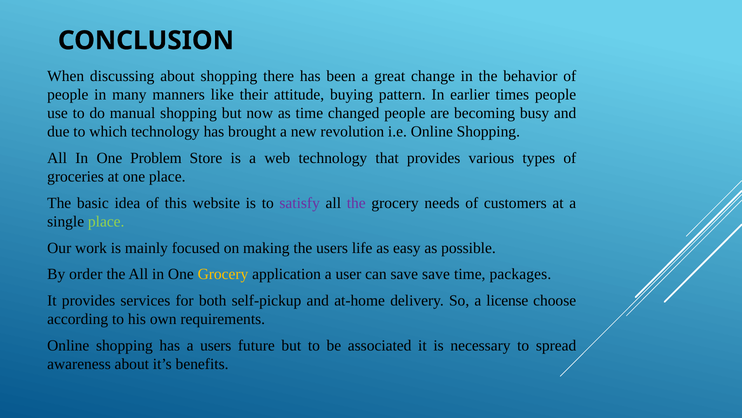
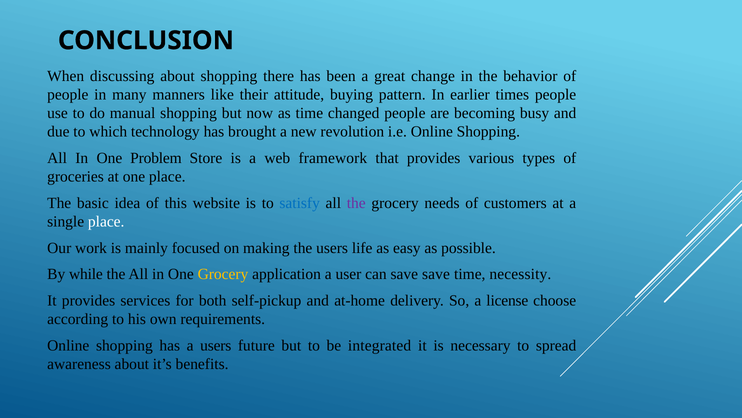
web technology: technology -> framework (333, 158)
satisfy colour: purple -> blue (300, 203)
place colour: light green -> white (106, 221)
order: order -> while (86, 274)
packages: packages -> necessity (520, 274)
associated: associated -> integrated (380, 345)
